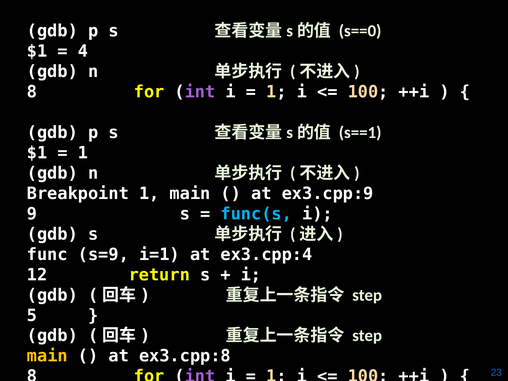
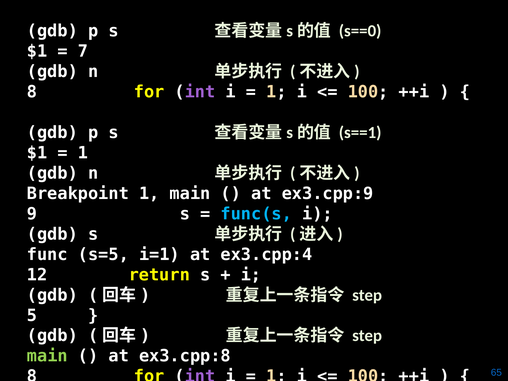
4: 4 -> 7 (83, 51)
s=9: s=9 -> s=5 (103, 254)
main colour: yellow -> light green (47, 356)
23: 23 -> 65 (496, 372)
